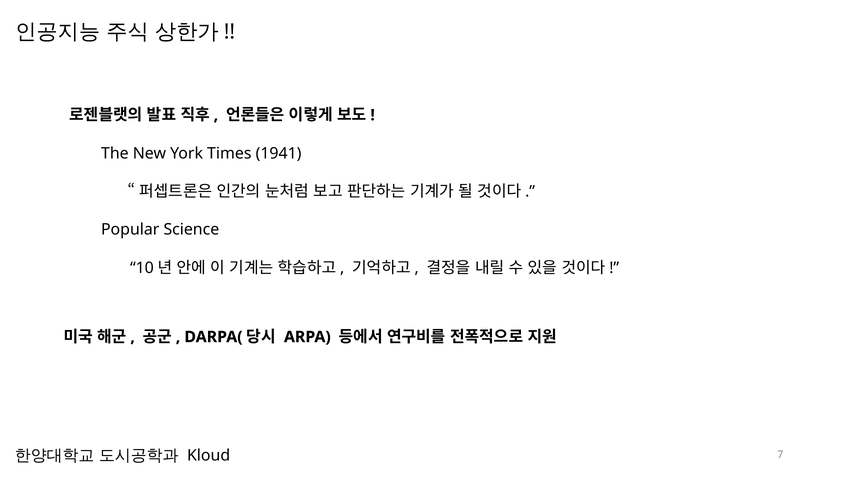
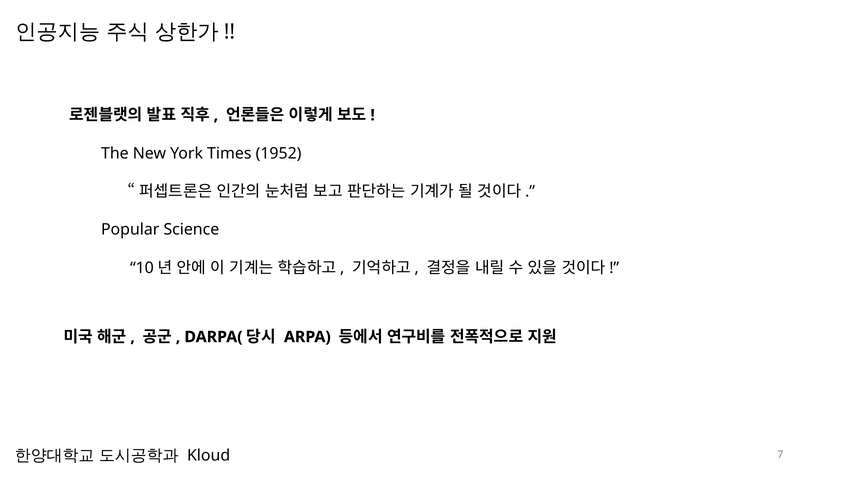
1941: 1941 -> 1952 (279, 153)
